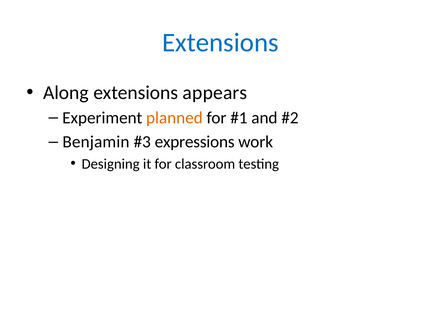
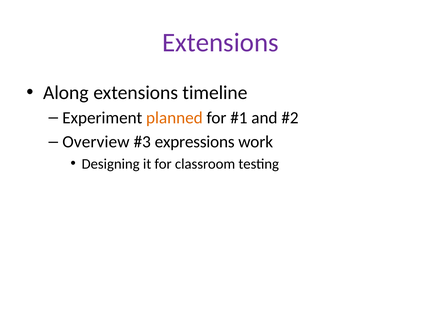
Extensions colour: blue -> purple (220, 43)
appears: appears -> timeline (215, 93)
Benjamin: Benjamin -> Overview (96, 142)
